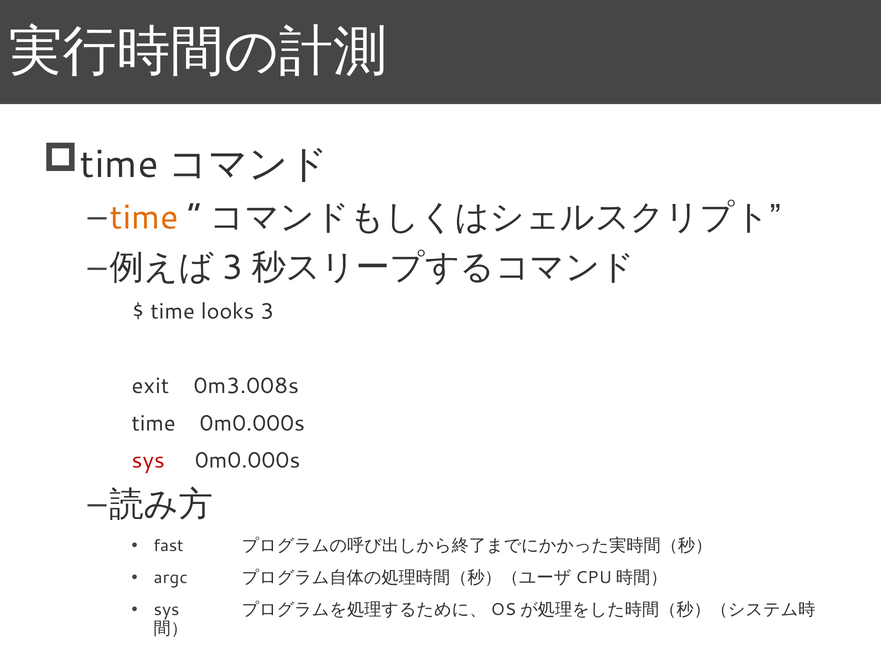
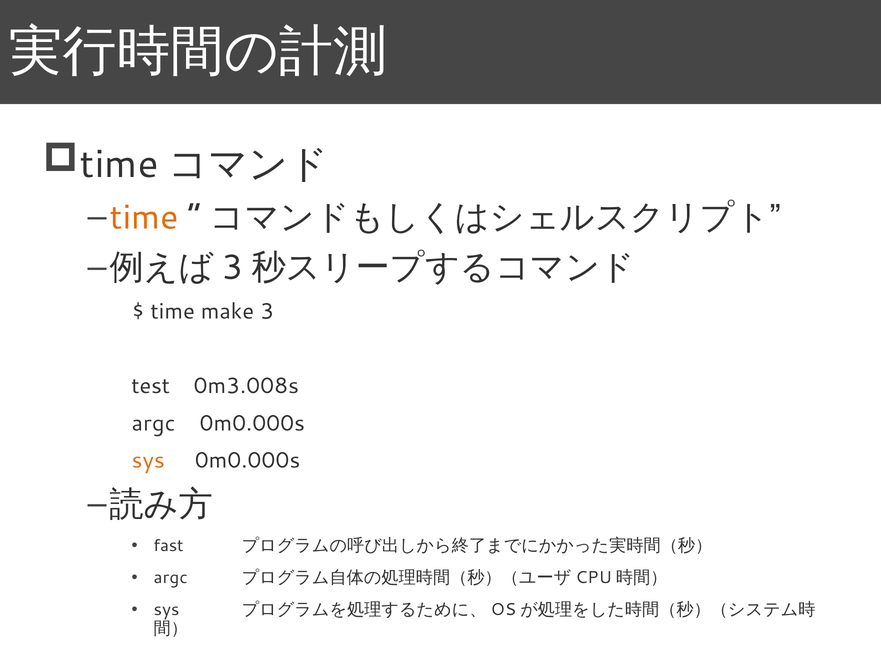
looks: looks -> make (227, 311)
exit: exit -> test (151, 386)
time: time -> argc (154, 423)
sys colour: red -> orange (148, 460)
